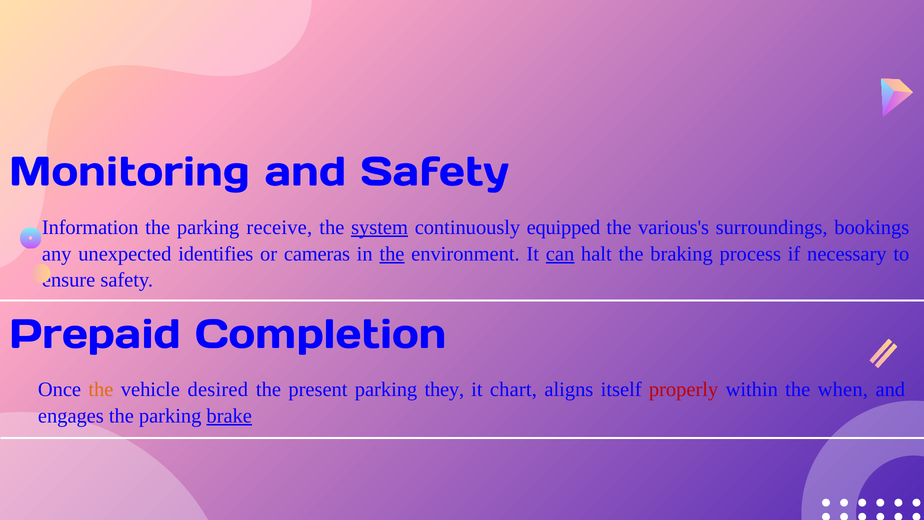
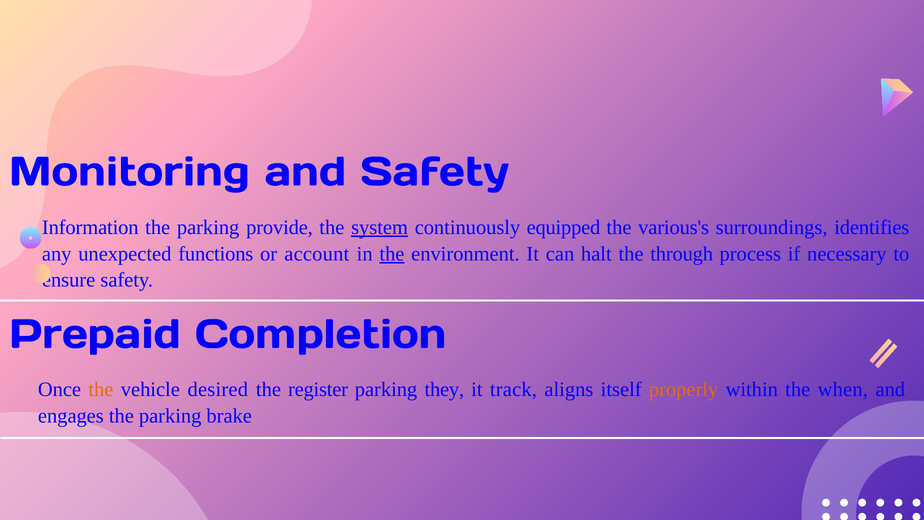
receive: receive -> provide (280, 227)
bookings: bookings -> identifies (872, 227)
identifies: identifies -> functions (216, 254)
cameras: cameras -> account (317, 254)
can underline: present -> none (560, 254)
braking: braking -> through (682, 254)
present: present -> register (318, 389)
chart: chart -> track (513, 389)
properly colour: red -> orange (684, 389)
brake underline: present -> none (229, 416)
